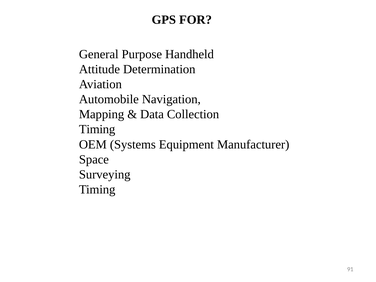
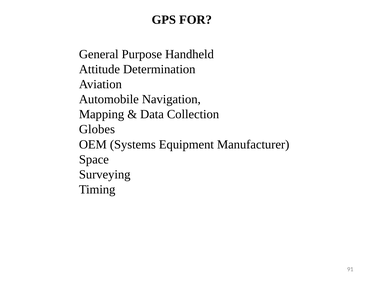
Timing: Timing -> Globes (97, 129)
